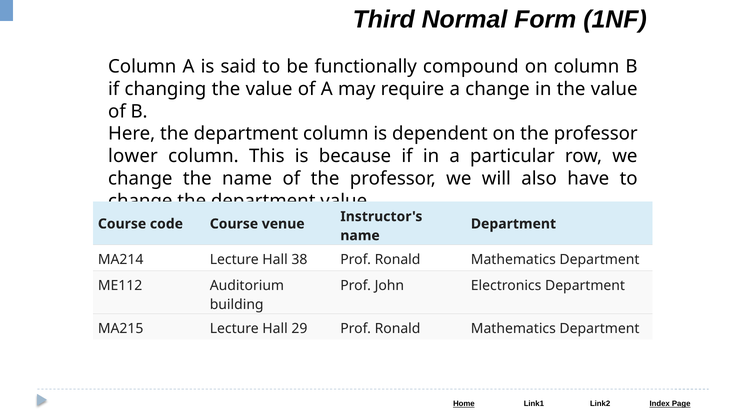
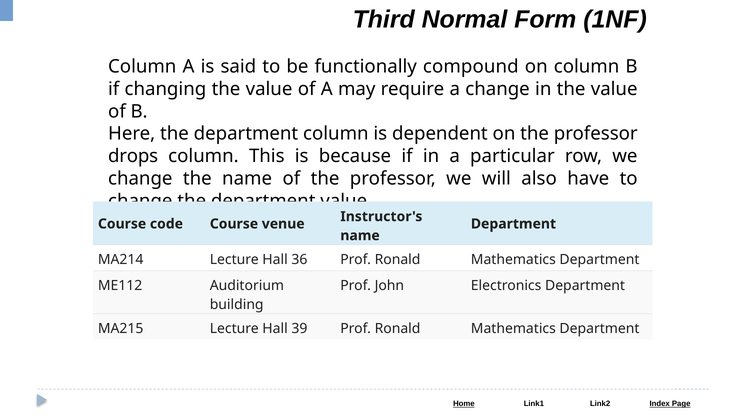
lower: lower -> drops (133, 156)
38: 38 -> 36 (299, 259)
29: 29 -> 39 (299, 328)
